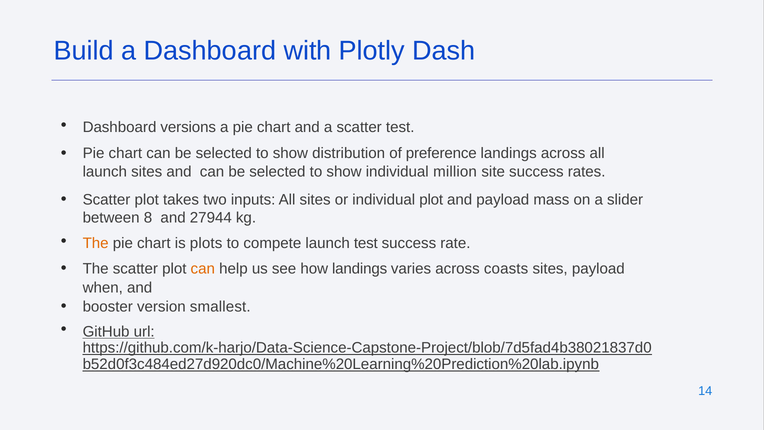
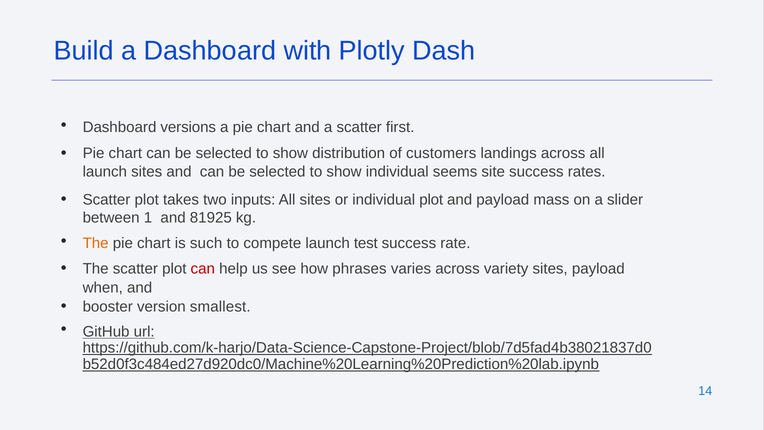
scatter test: test -> first (400, 127)
preference: preference -> customers (441, 153)
million: million -> seems (455, 172)
8: 8 -> 1 (148, 218)
27944: 27944 -> 81925 (211, 218)
plots: plots -> such (206, 243)
can colour: orange -> red (203, 268)
how landings: landings -> phrases (359, 268)
coasts: coasts -> variety (506, 268)
